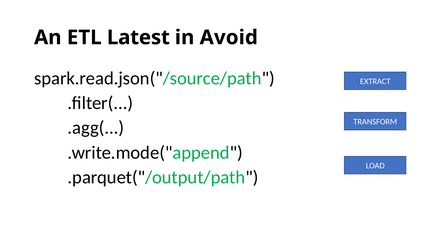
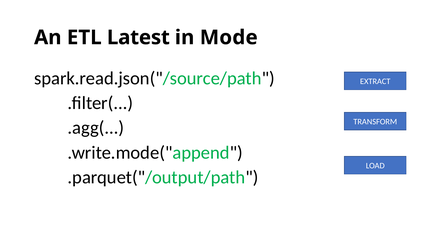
Avoid: Avoid -> Mode (229, 38)
